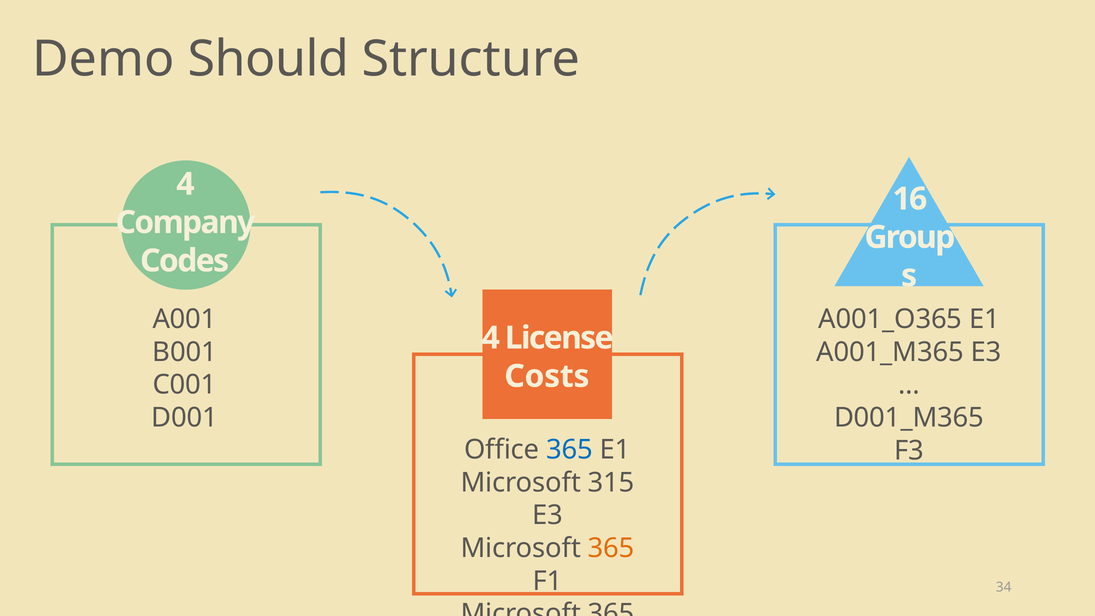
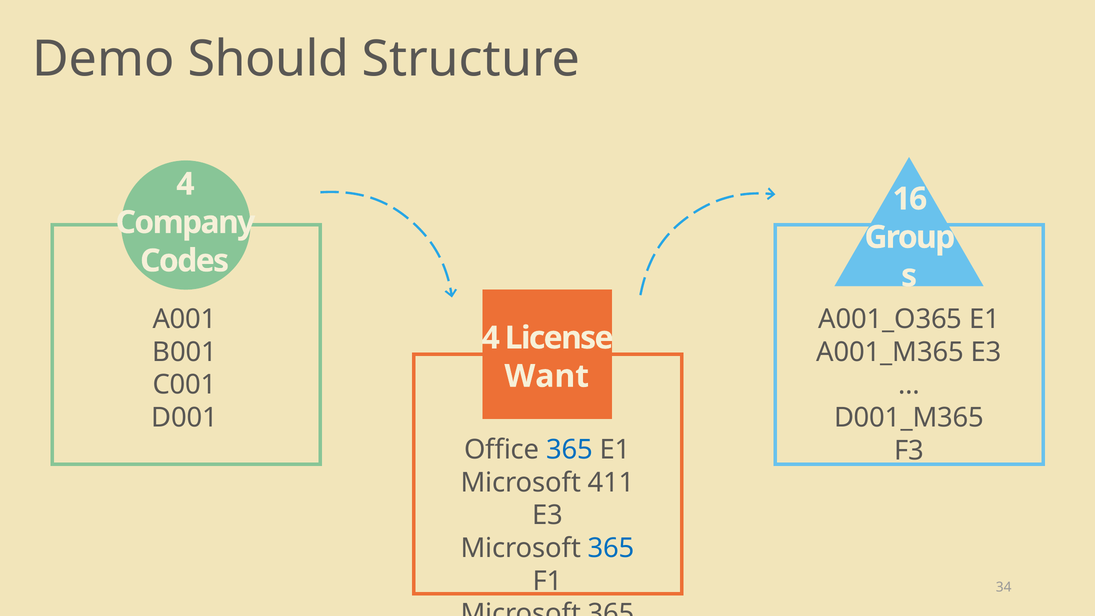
Costs: Costs -> Want (547, 376)
315: 315 -> 411 (611, 482)
365 colour: orange -> blue (611, 548)
